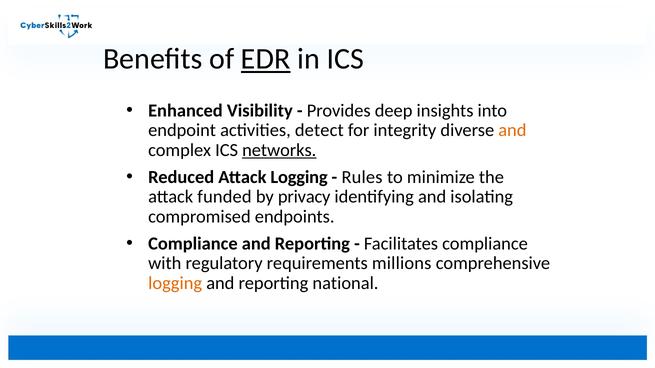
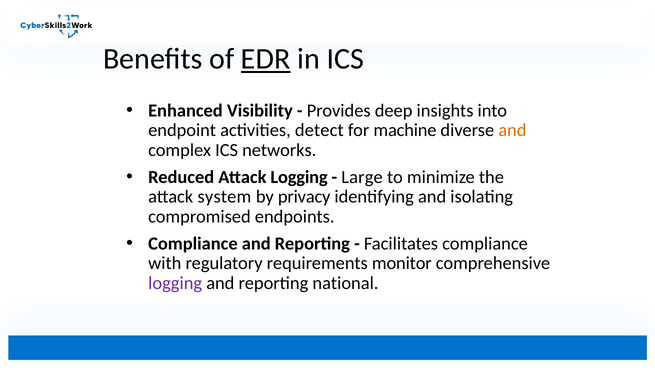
integrity: integrity -> machine (405, 130)
networks underline: present -> none (279, 150)
Rules: Rules -> Large (362, 177)
funded: funded -> system (224, 197)
millions: millions -> monitor (402, 264)
logging colour: orange -> purple (175, 284)
